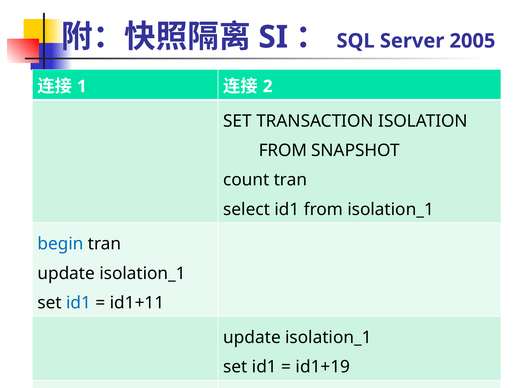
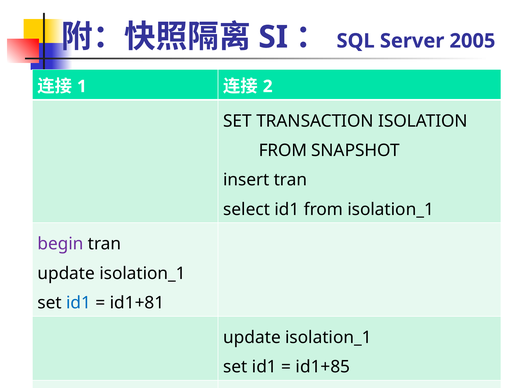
count: count -> insert (246, 180)
begin colour: blue -> purple (60, 244)
id1+11: id1+11 -> id1+81 (137, 303)
id1+19: id1+19 -> id1+85 (323, 367)
